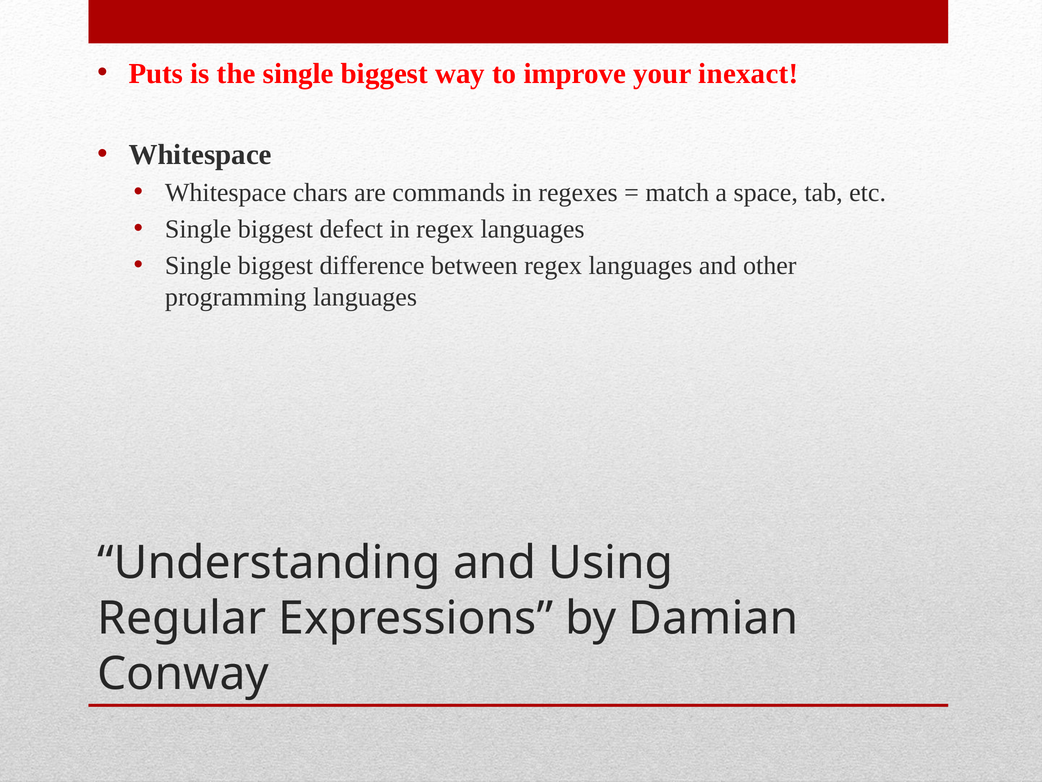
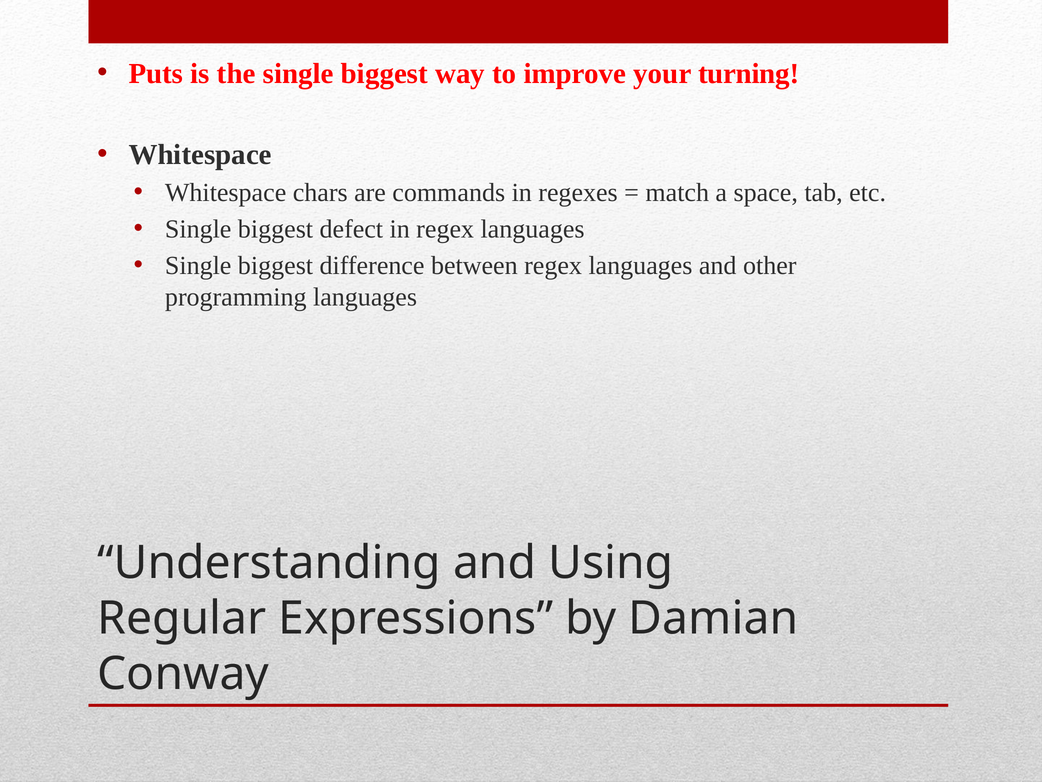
inexact: inexact -> turning (749, 74)
